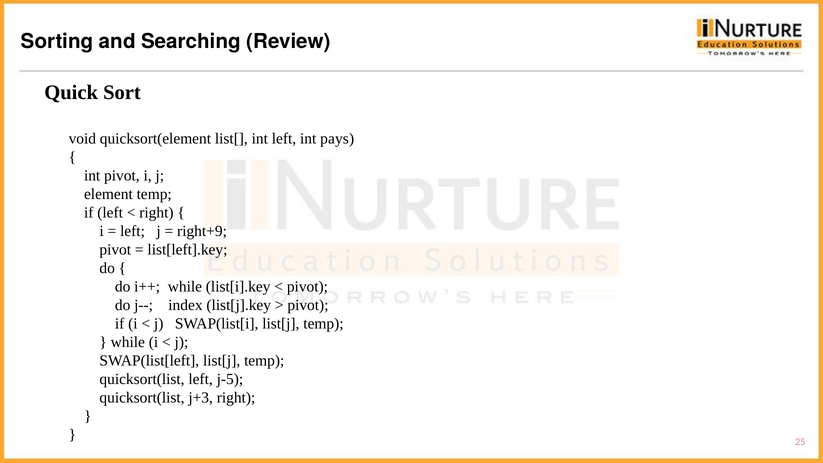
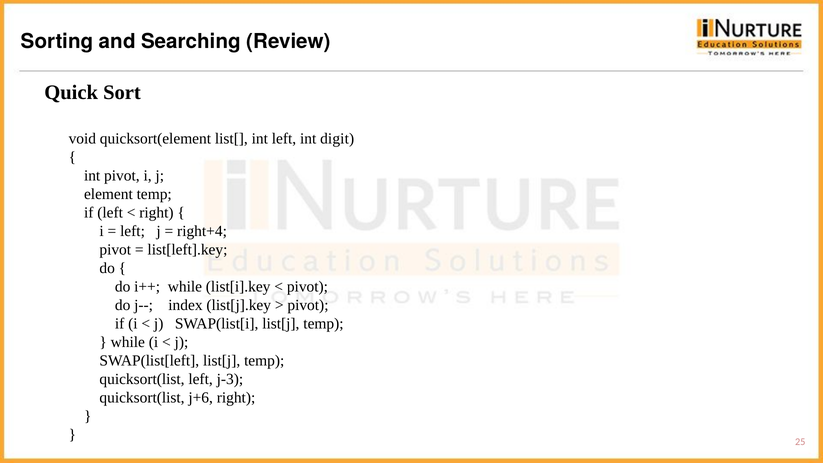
pays: pays -> digit (337, 138)
right+9: right+9 -> right+4 (202, 231)
j-5: j-5 -> j-3 (230, 379)
j+3: j+3 -> j+6 (201, 398)
